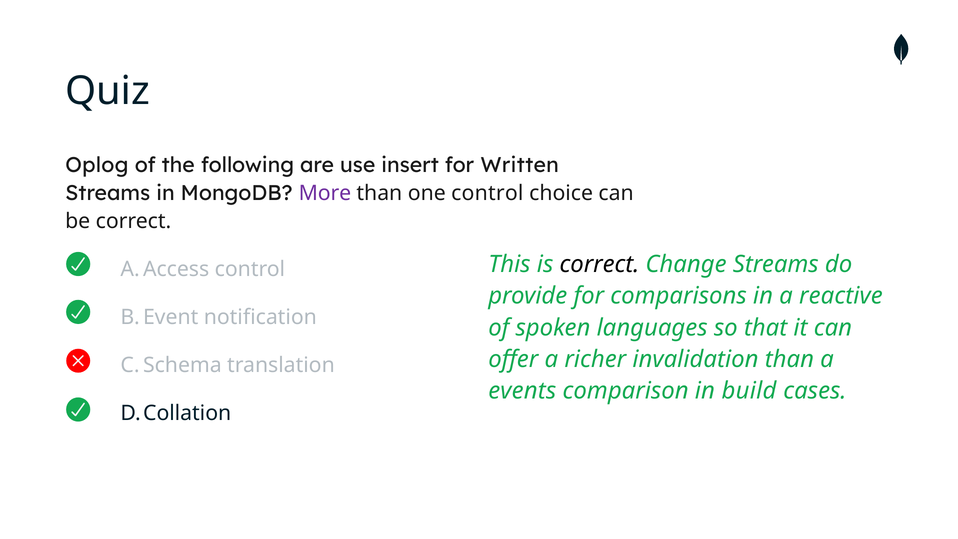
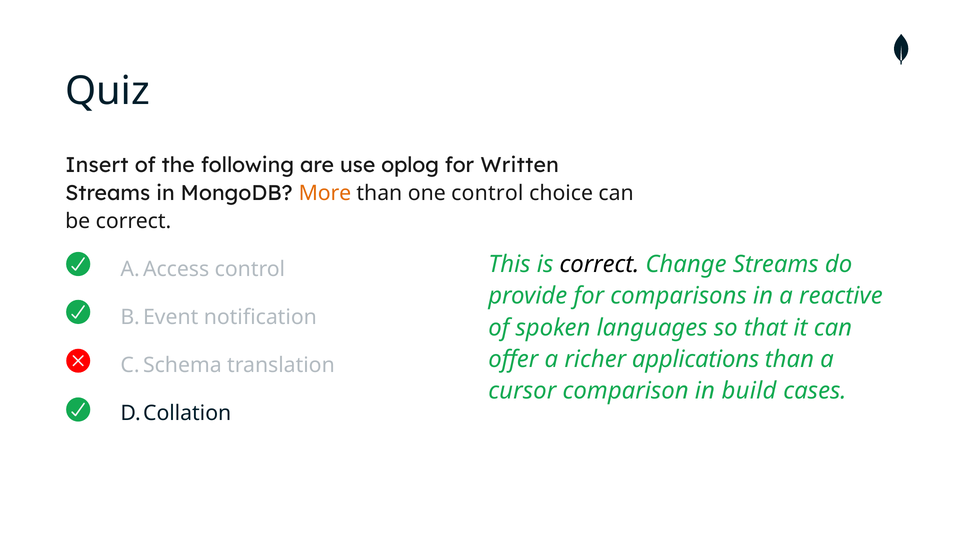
Oplog: Oplog -> Insert (97, 165)
insert: insert -> oplog (410, 165)
More colour: purple -> orange (325, 193)
invalidation: invalidation -> applications (696, 359)
events: events -> cursor (522, 391)
